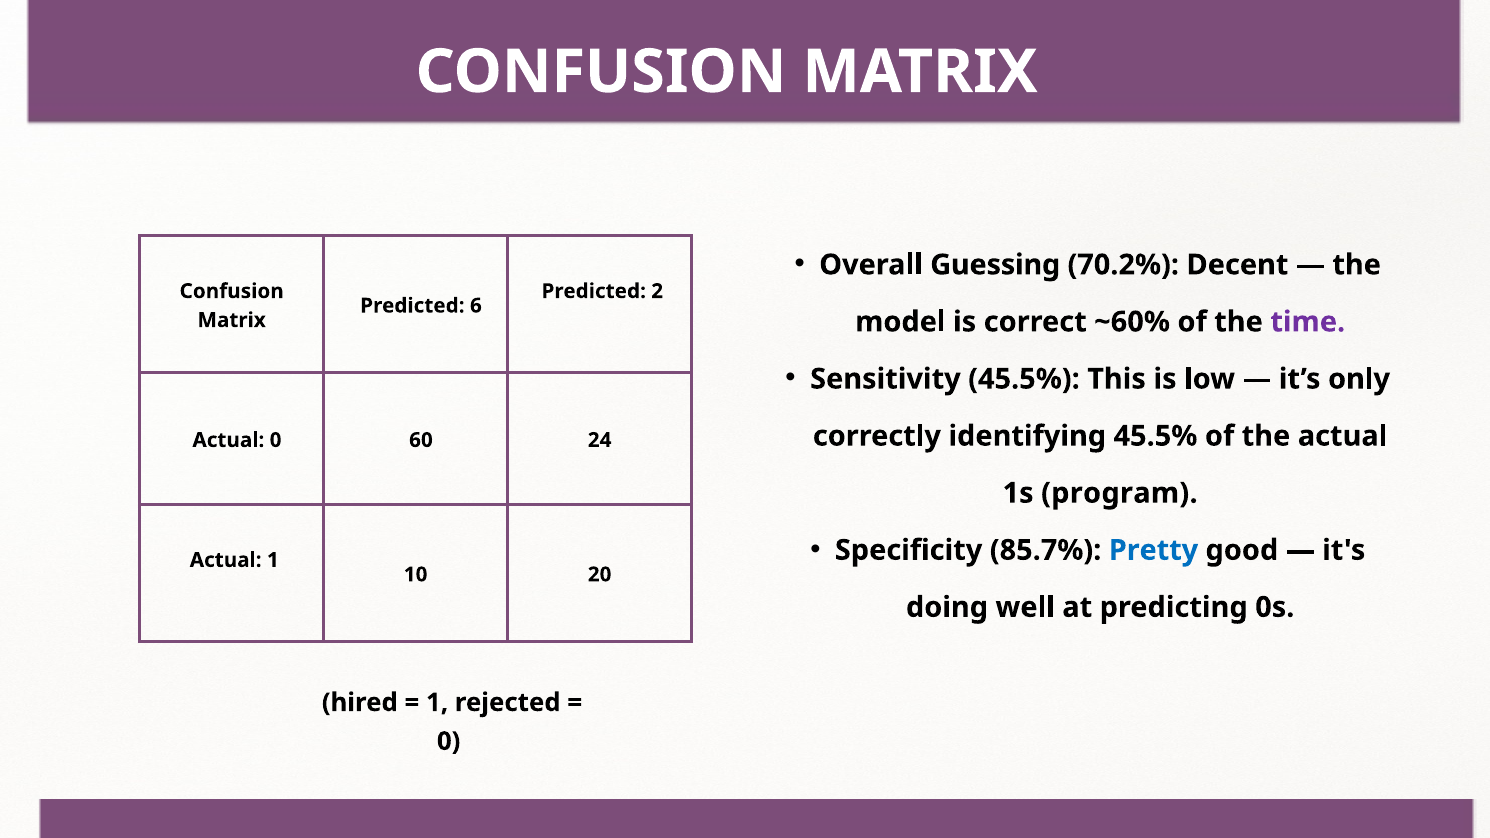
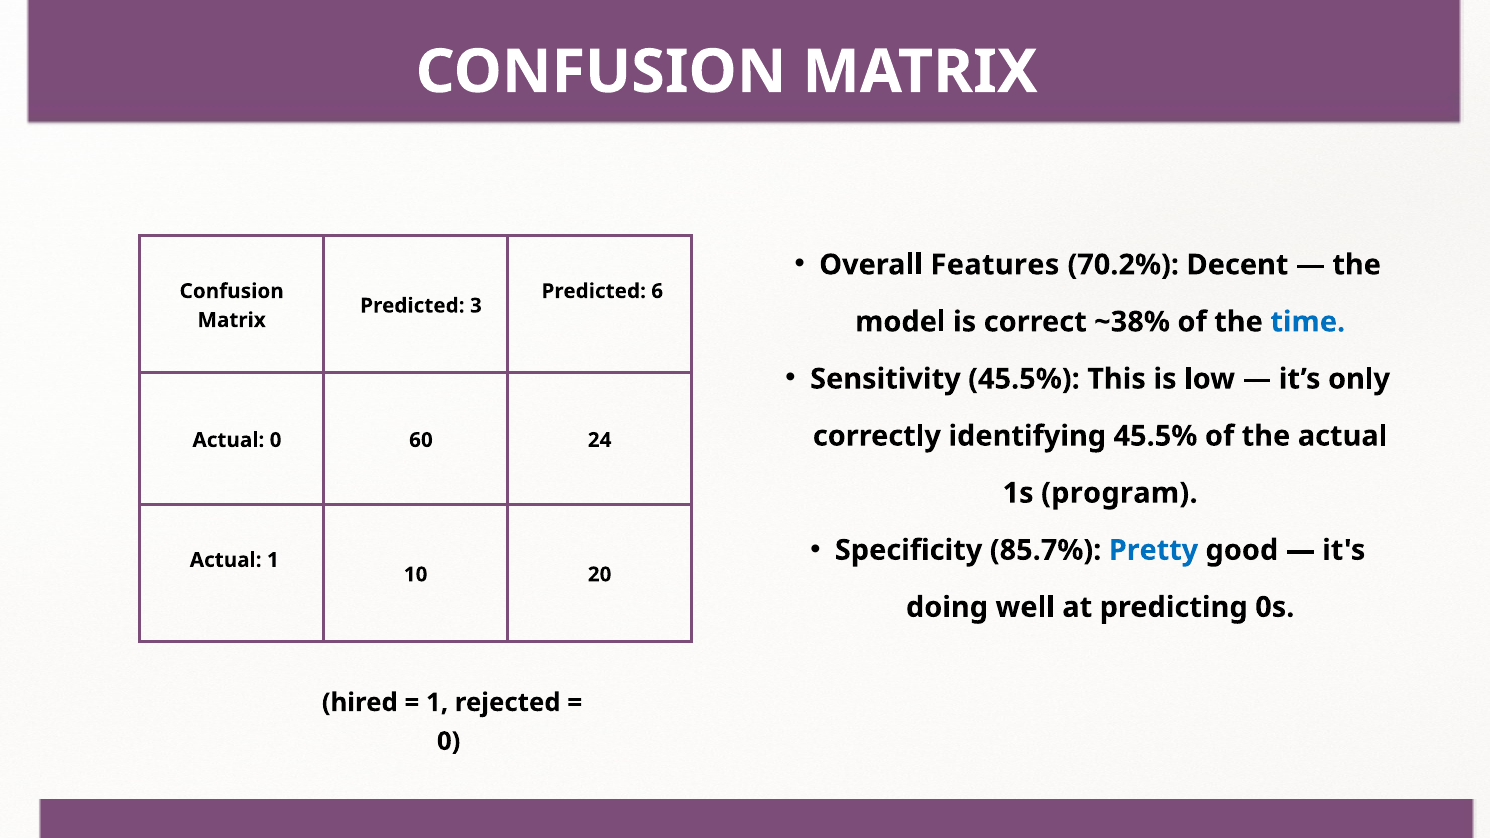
Guessing: Guessing -> Features (995, 265)
2: 2 -> 6 (657, 291)
6: 6 -> 3 (476, 306)
~60%: ~60% -> ~38% (1132, 322)
time colour: purple -> blue (1308, 322)
